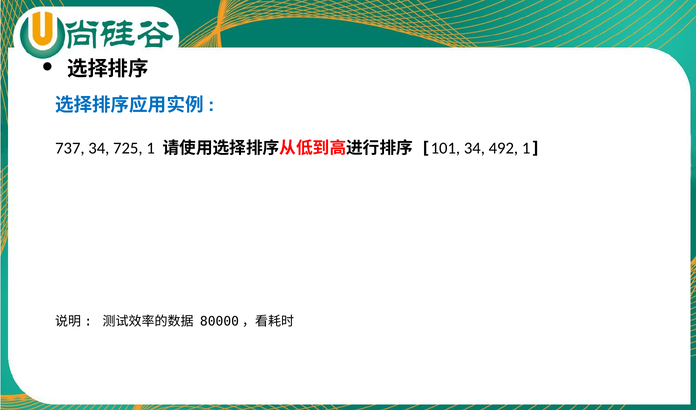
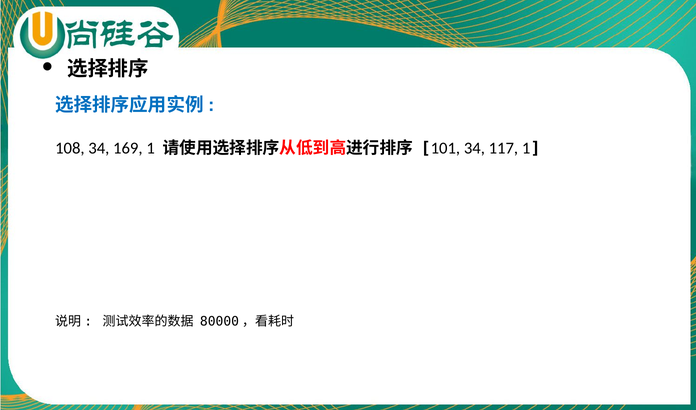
737: 737 -> 108 (70, 148)
725: 725 -> 169 (128, 148)
492: 492 -> 117 (503, 148)
